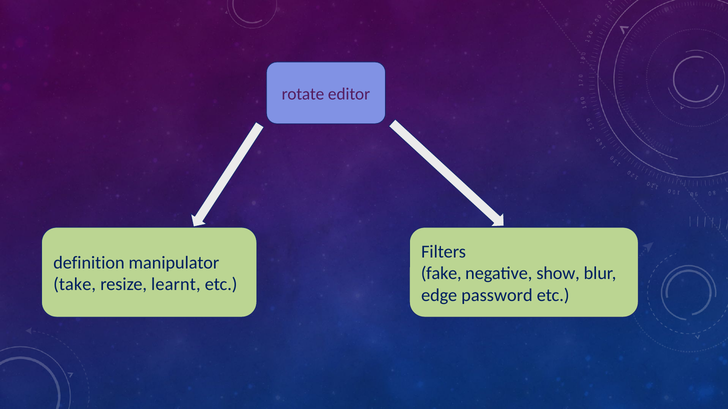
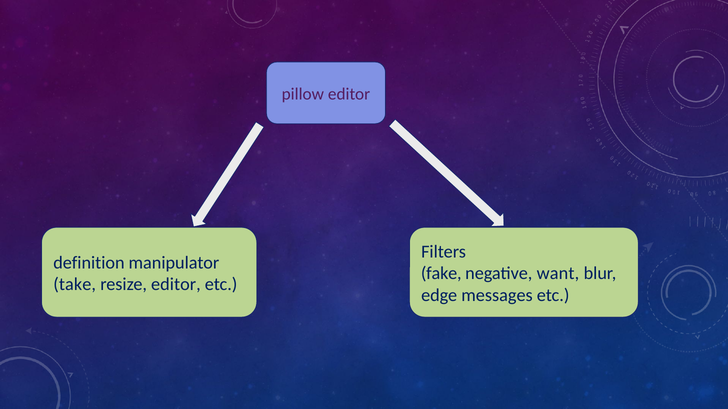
rotate: rotate -> pillow (303, 94)
show: show -> want (558, 274)
resize learnt: learnt -> editor (176, 285)
password: password -> messages (497, 296)
